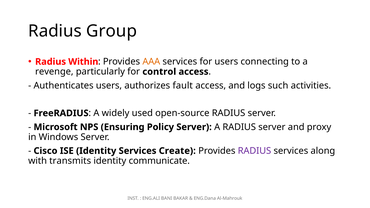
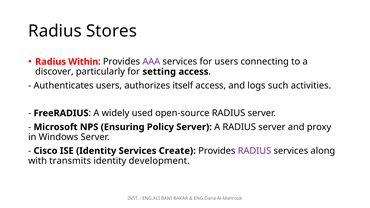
Group: Group -> Stores (112, 31)
AAA colour: orange -> purple (151, 62)
revenge: revenge -> discover (54, 72)
control: control -> setting (159, 72)
fault: fault -> itself (183, 86)
communicate: communicate -> development (159, 161)
